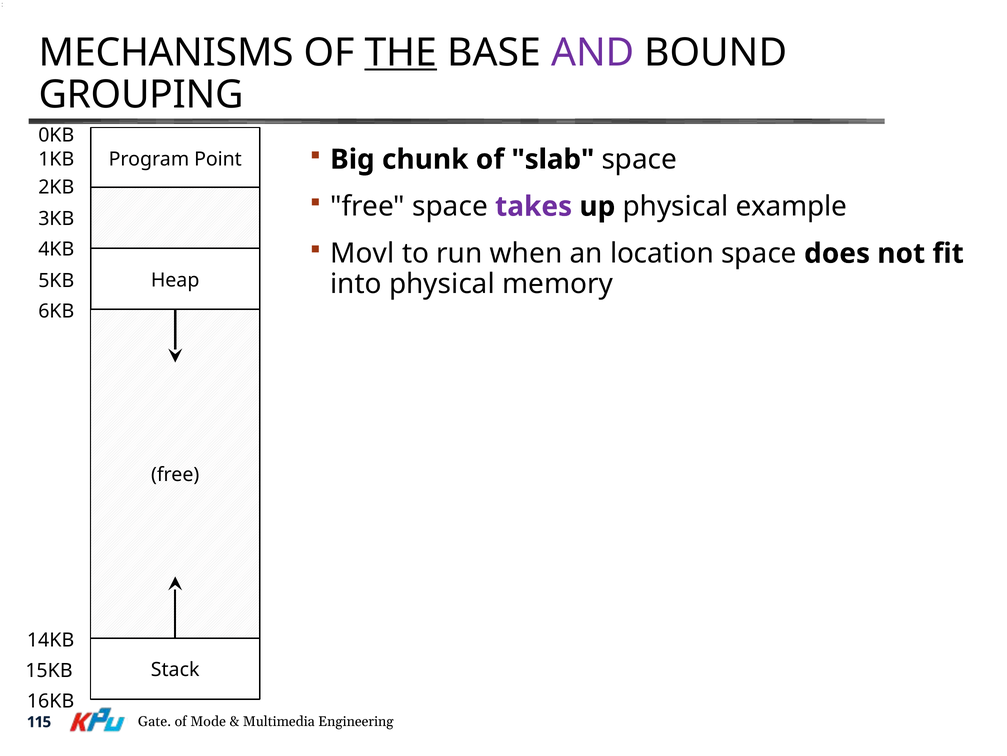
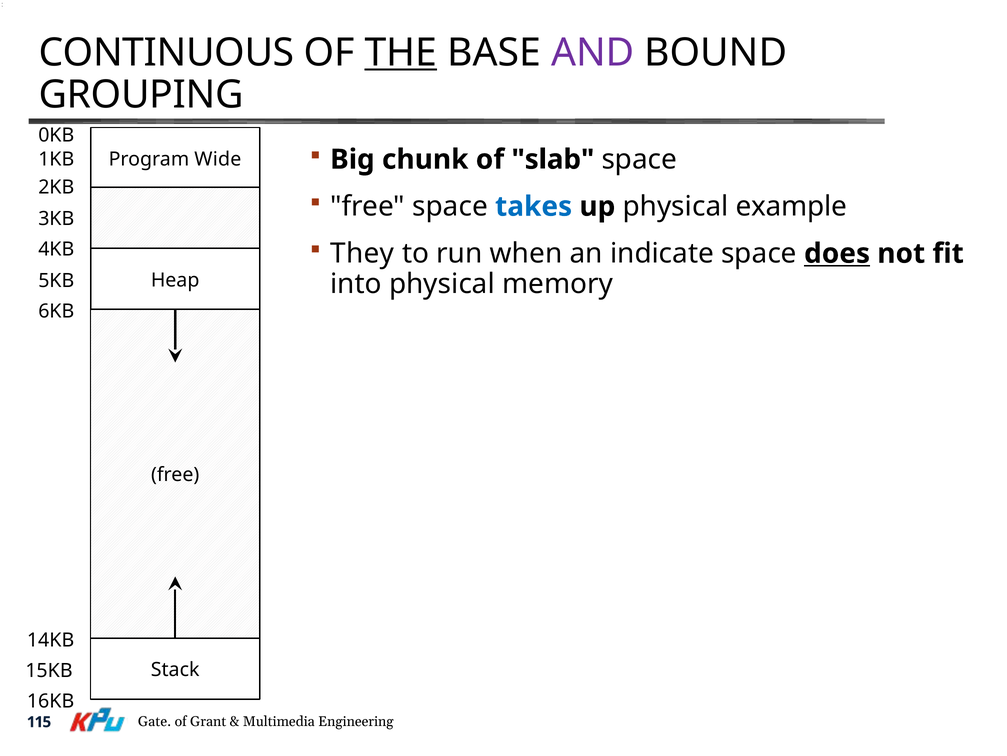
MECHANISMS: MECHANISMS -> CONTINUOUS (166, 53)
Point: Point -> Wide (218, 159)
takes colour: purple -> blue (534, 206)
Movl: Movl -> They (362, 253)
location: location -> indicate (662, 253)
does underline: none -> present (837, 253)
Mode: Mode -> Grant (208, 721)
